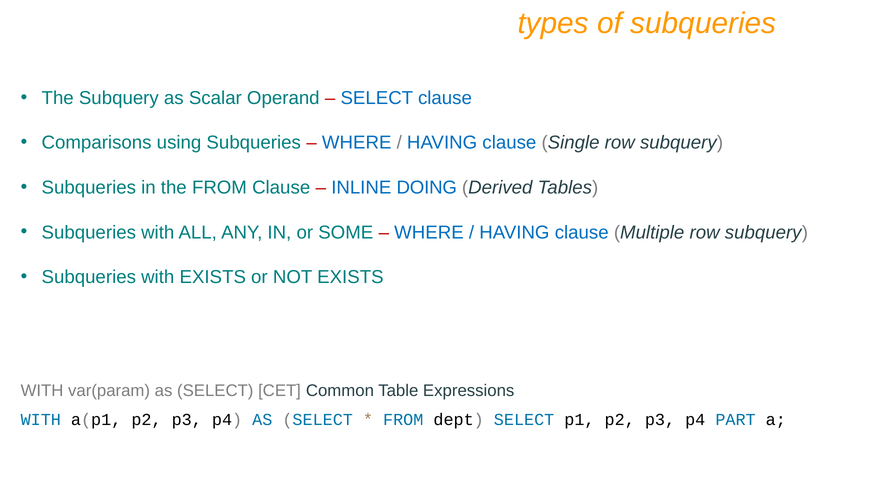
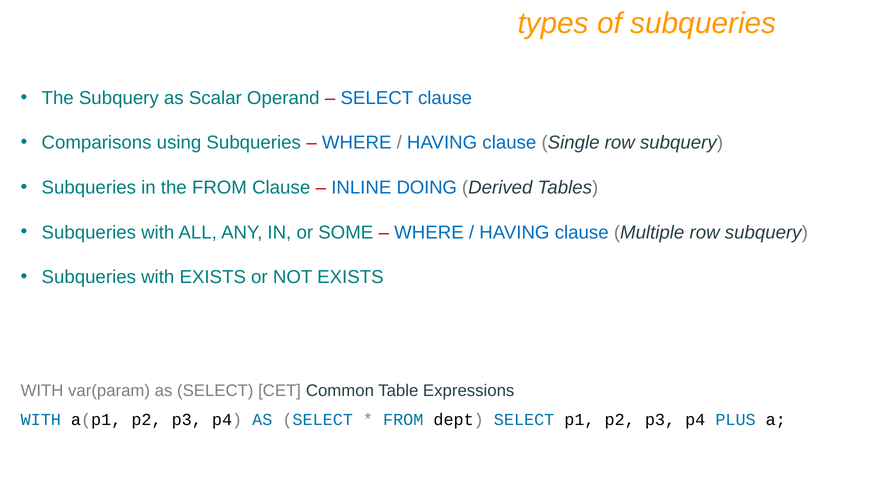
PART: PART -> PLUS (736, 419)
